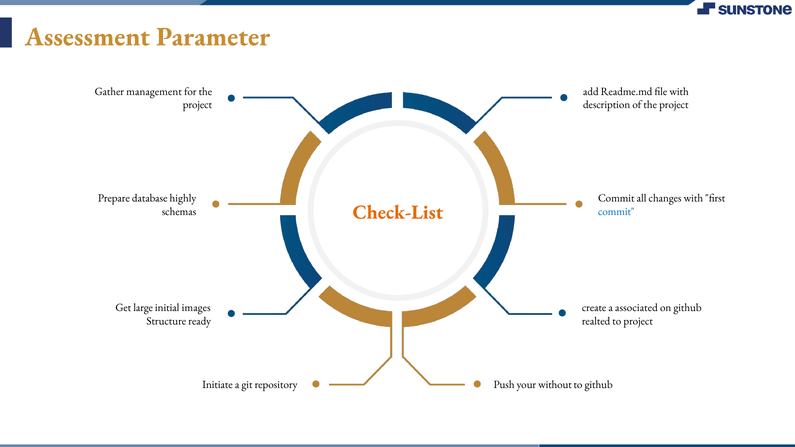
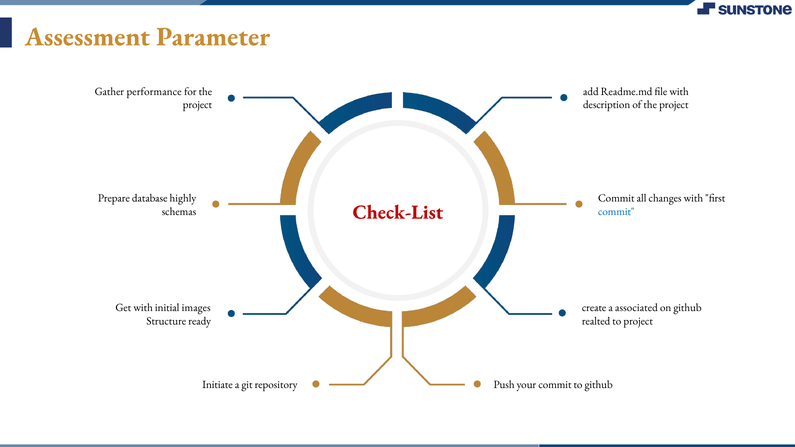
management: management -> performance (154, 92)
Check-List colour: orange -> red (398, 212)
Get large: large -> with (143, 308)
your without: without -> commit (555, 385)
